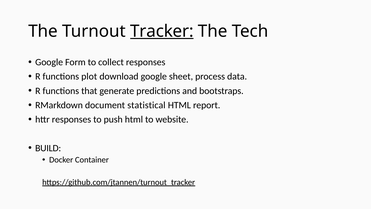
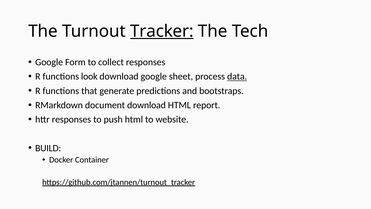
plot: plot -> look (89, 76)
data underline: none -> present (237, 76)
document statistical: statistical -> download (146, 105)
